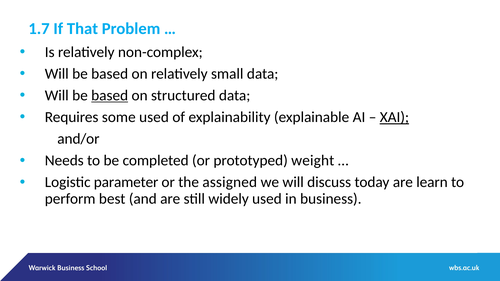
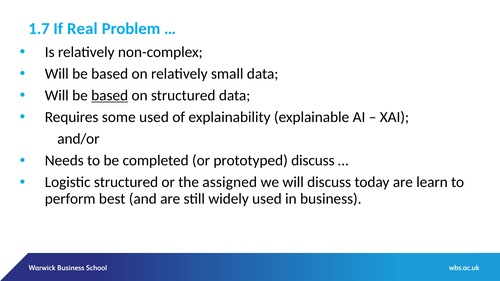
That: That -> Real (82, 29)
XAI underline: present -> none (394, 117)
prototyped weight: weight -> discuss (313, 161)
Logistic parameter: parameter -> structured (126, 182)
